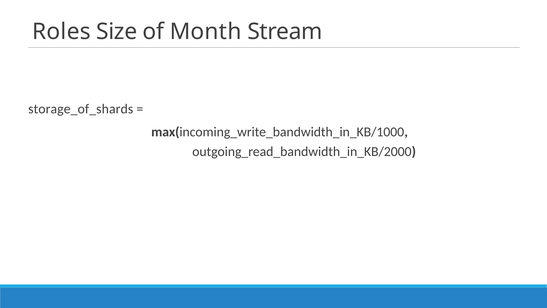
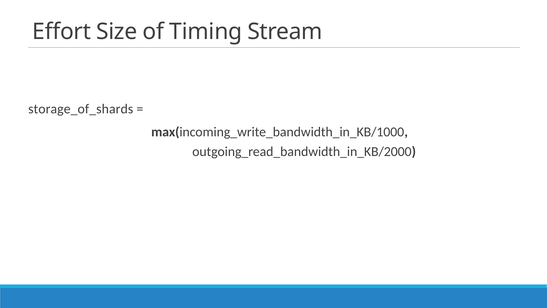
Roles: Roles -> Effort (62, 31)
Month: Month -> Timing (206, 31)
